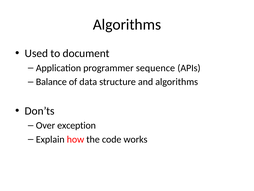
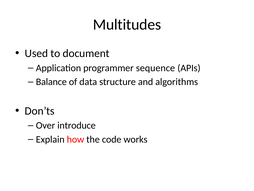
Algorithms: Algorithms -> Multitudes (127, 25)
exception: exception -> introduce (77, 125)
